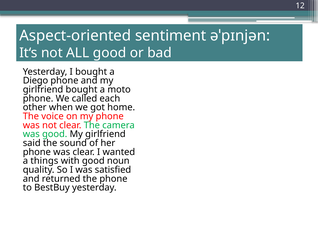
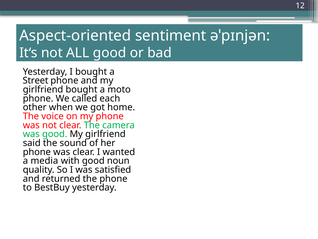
Diego: Diego -> Street (35, 80)
things: things -> media (44, 161)
